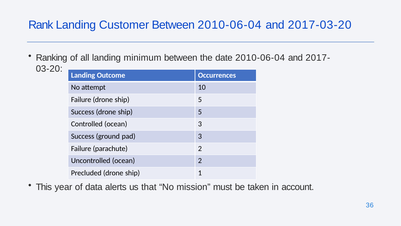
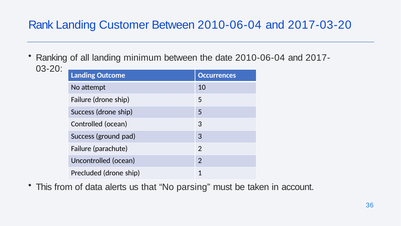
year: year -> from (63, 187)
mission: mission -> parsing (193, 187)
